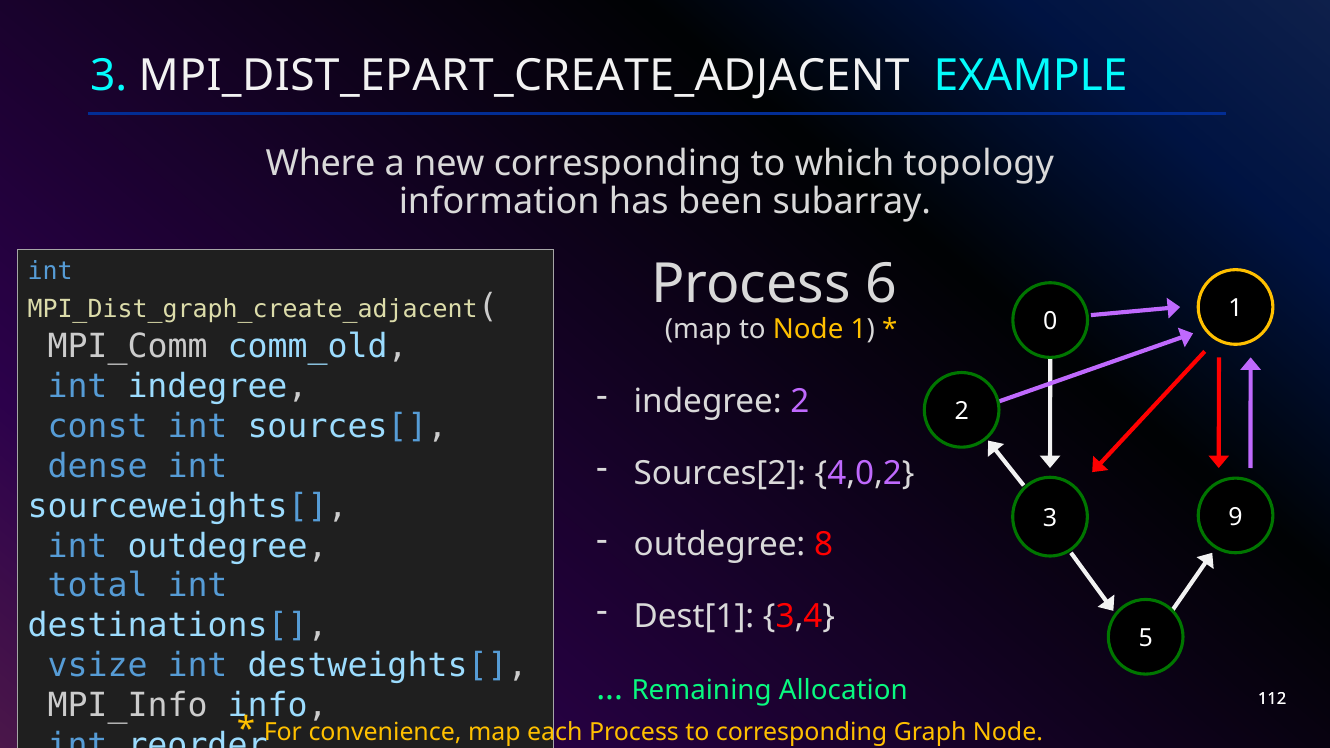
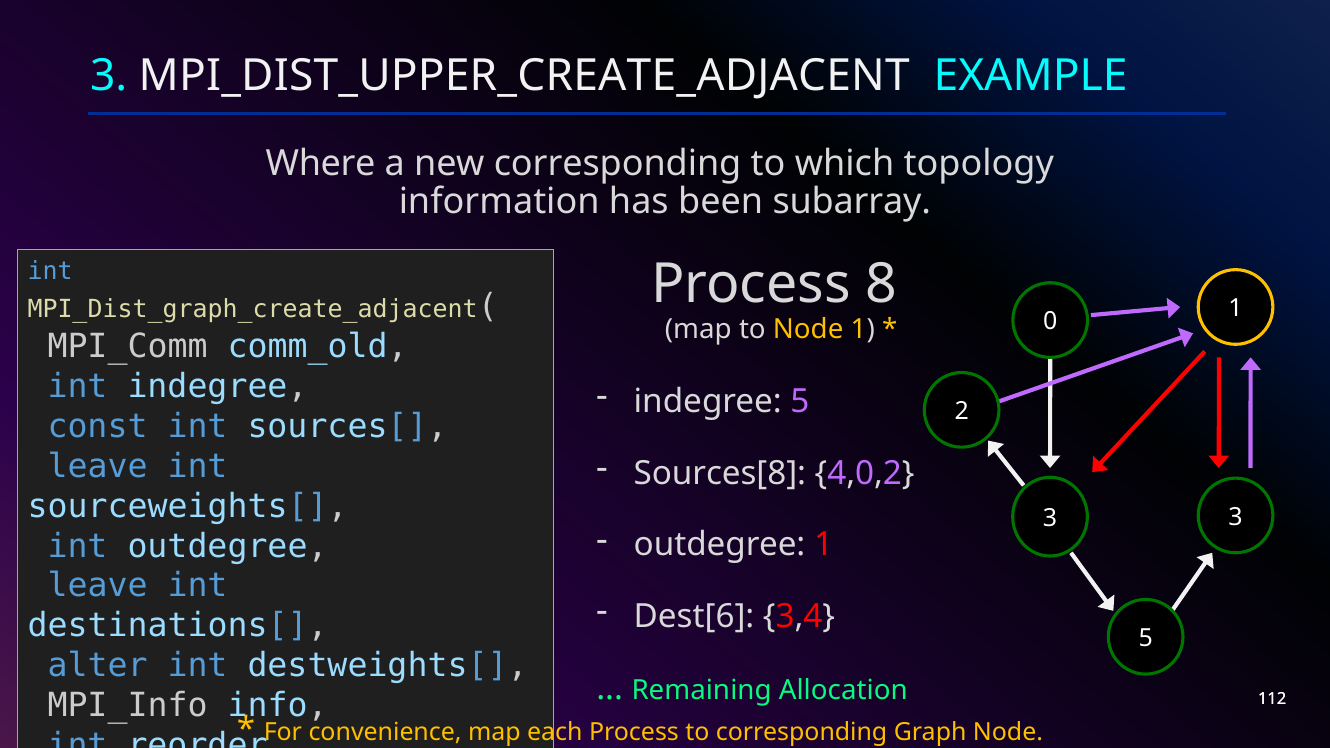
MPI_DIST_EPART_CREATE_ADJACENT: MPI_DIST_EPART_CREATE_ADJACENT -> MPI_DIST_UPPER_CREATE_ADJACENT (524, 76)
6: 6 -> 8 (881, 285)
indegree 2: 2 -> 5 (800, 402)
dense: dense -> leave (98, 466)
Sources[2: Sources[2 -> Sources[8 (720, 473)
3 9: 9 -> 3 (1236, 517)
outdegree 8: 8 -> 1 (824, 545)
total: total -> leave (98, 586)
Dest[1: Dest[1 -> Dest[6 (694, 617)
vsize: vsize -> alter (98, 666)
